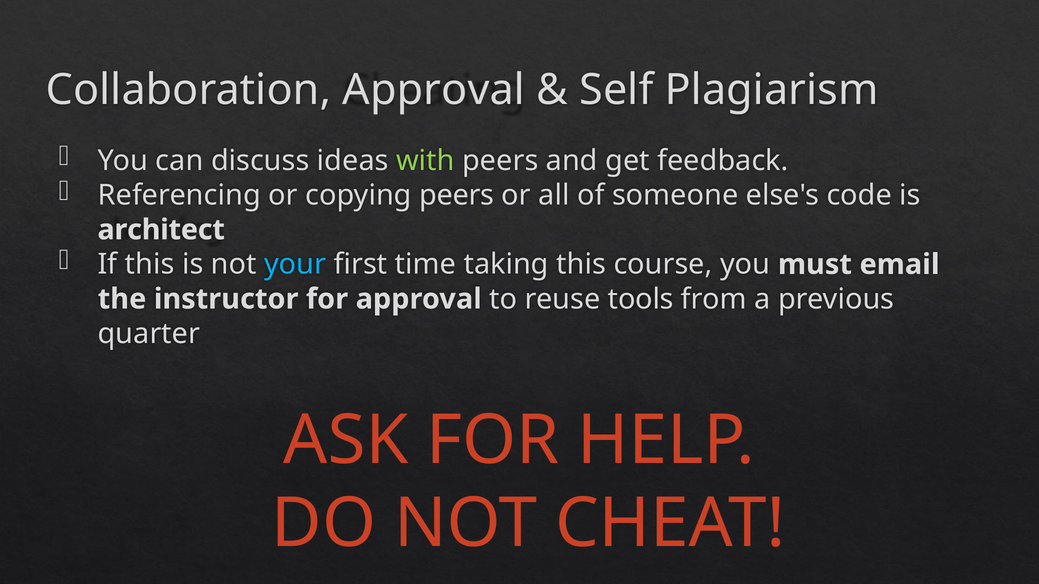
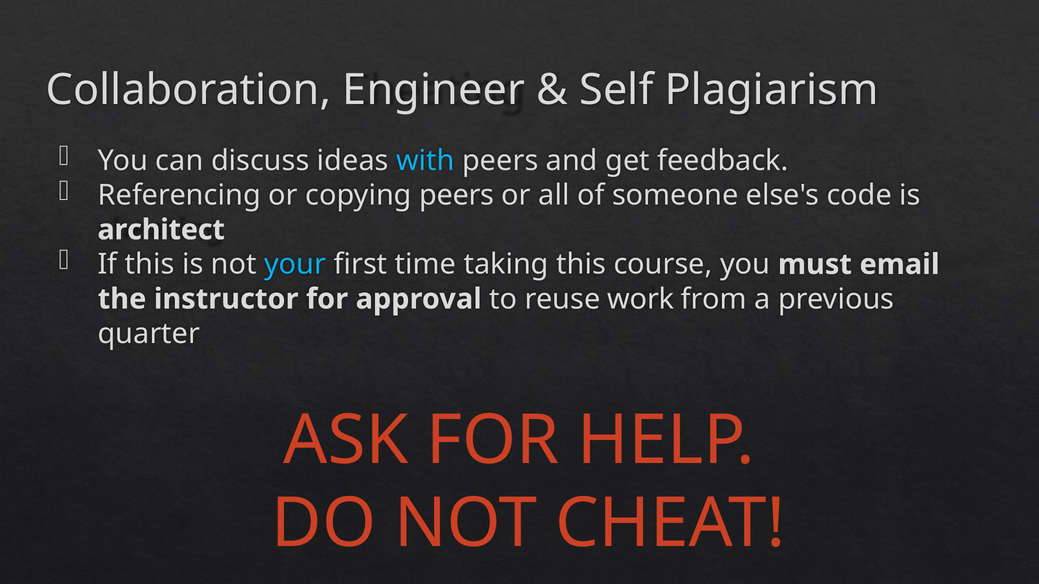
Collaboration Approval: Approval -> Engineer (434, 90)
with colour: light green -> light blue (425, 161)
tools: tools -> work (641, 299)
